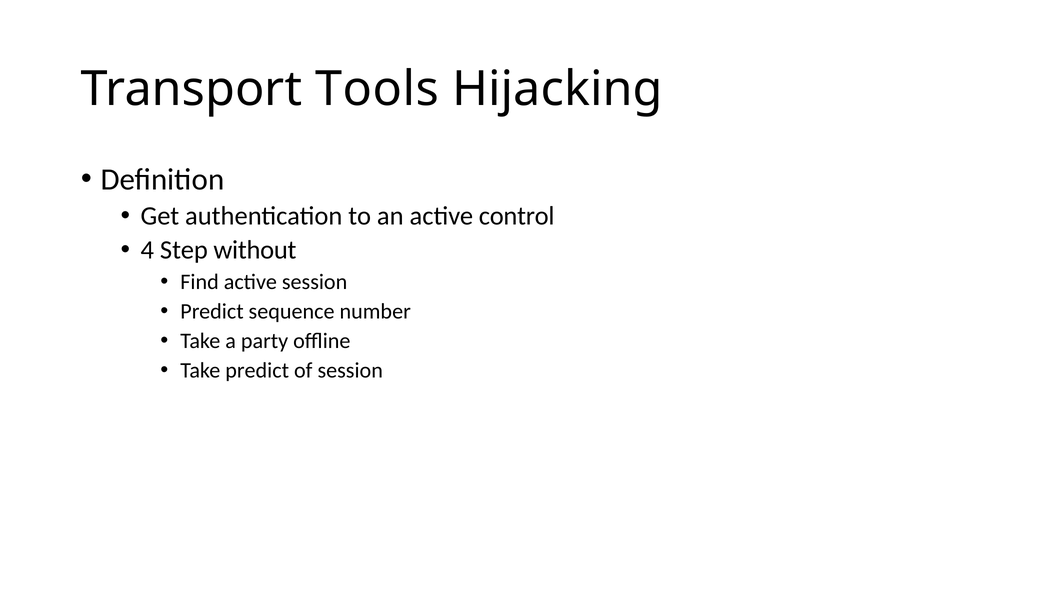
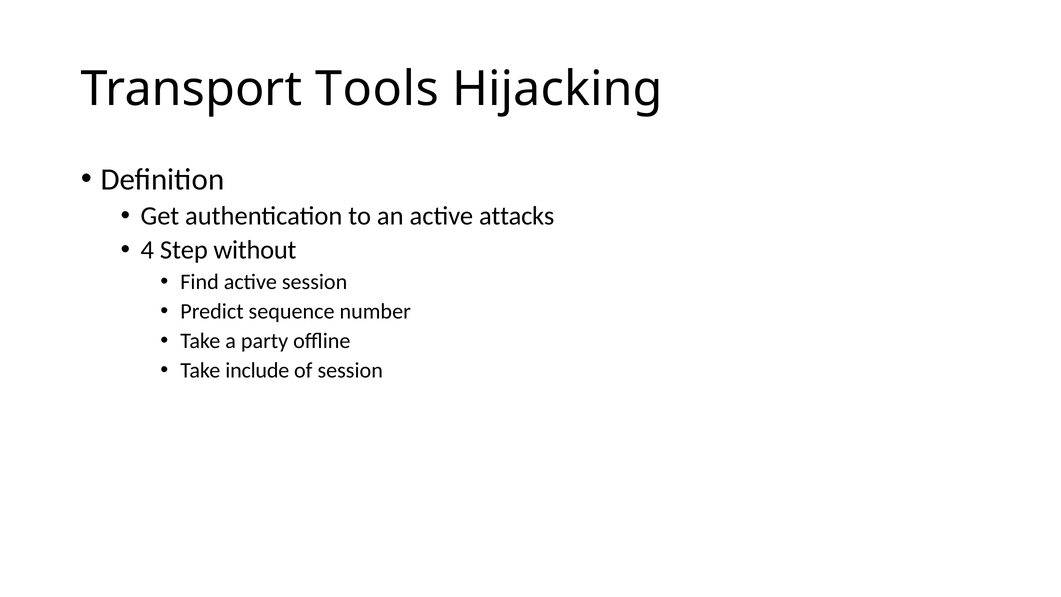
control: control -> attacks (517, 216)
Take predict: predict -> include (257, 370)
